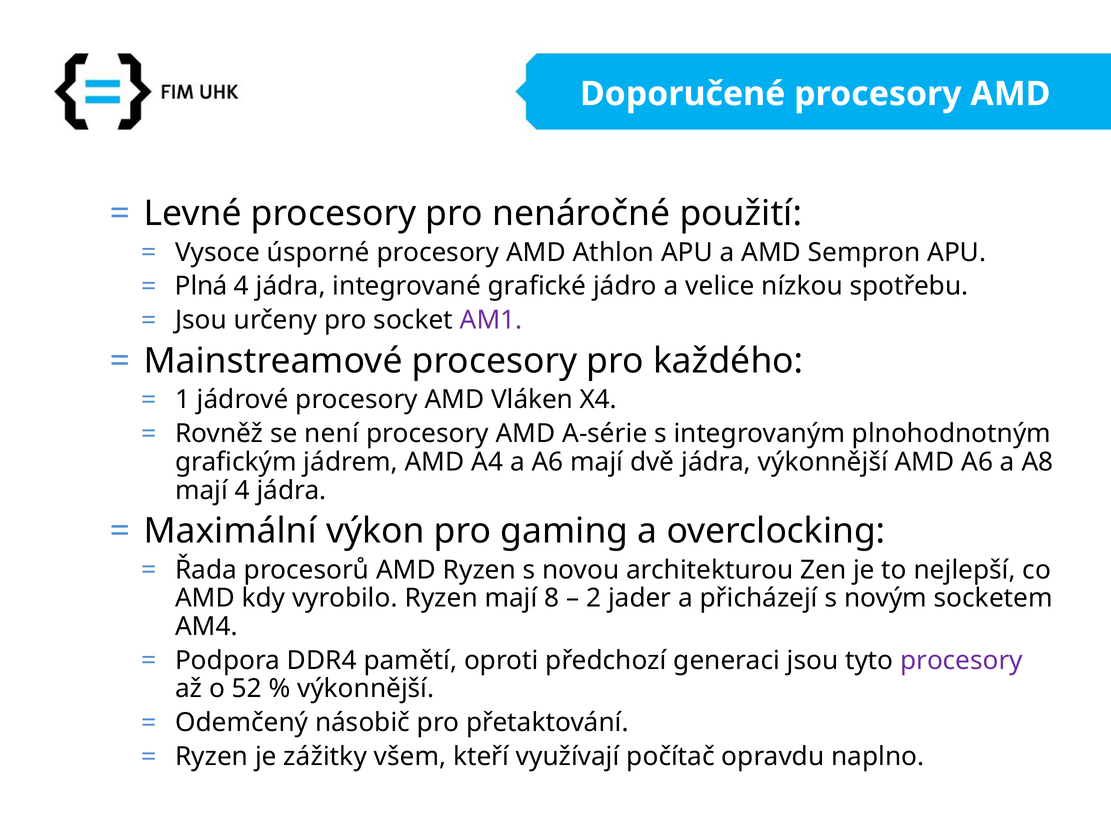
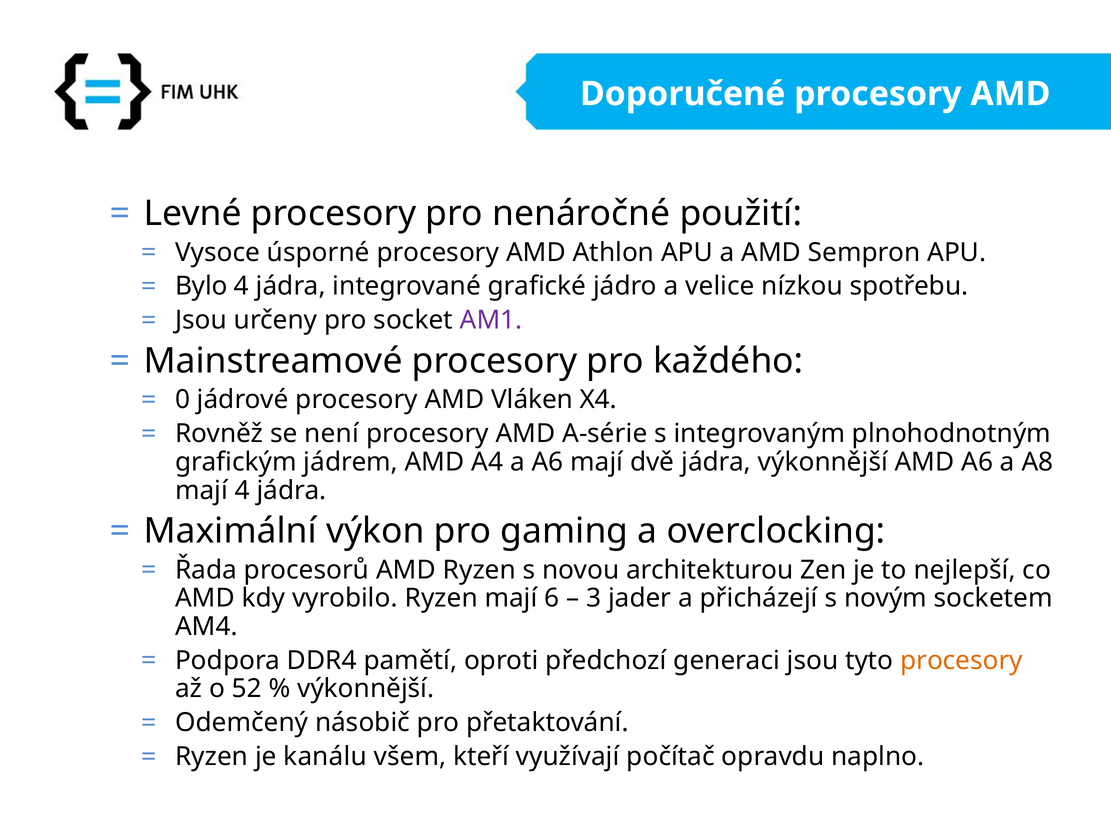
Plná: Plná -> Bylo (201, 286)
1: 1 -> 0 (183, 400)
8: 8 -> 6 (552, 598)
2: 2 -> 3 (594, 598)
procesory colour: purple -> orange (961, 661)
zážitky: zážitky -> kanálu (325, 757)
